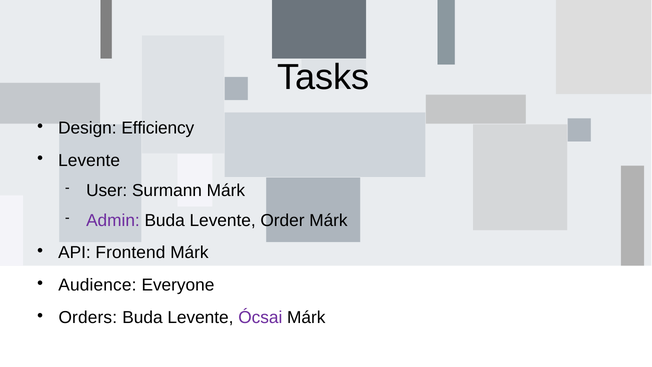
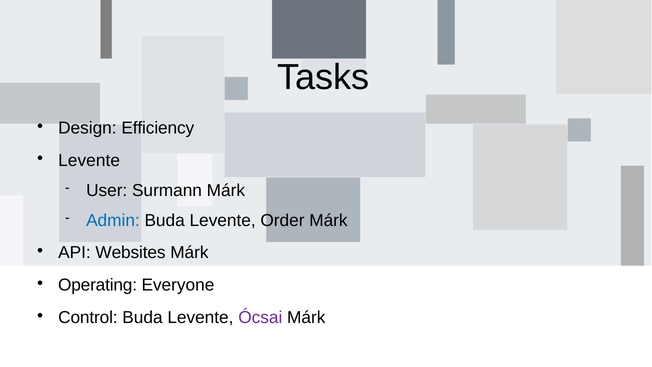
Admin colour: purple -> blue (113, 220)
Frontend: Frontend -> Websites (131, 253)
Audience: Audience -> Operating (98, 285)
Orders: Orders -> Control (88, 317)
